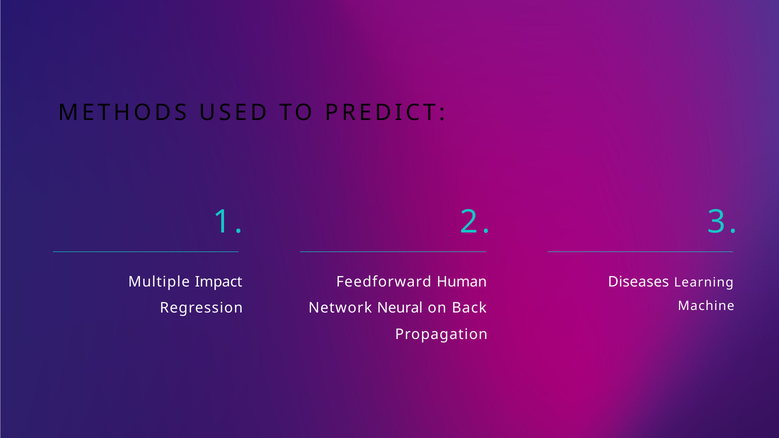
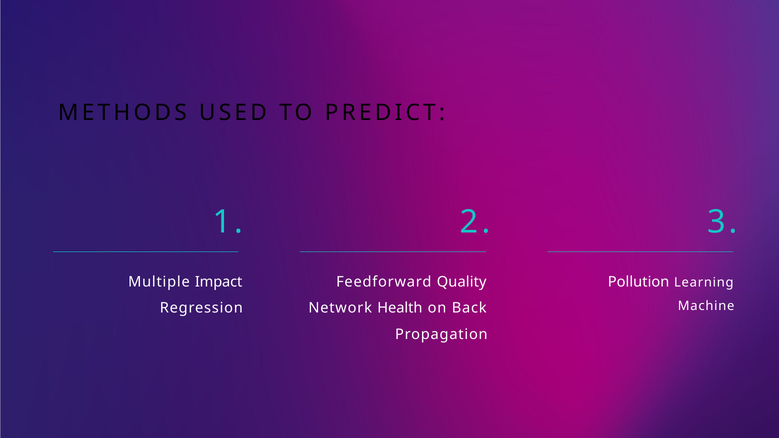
Human: Human -> Quality (462, 282)
Diseases: Diseases -> Pollution (639, 282)
Neural: Neural -> Health (400, 308)
